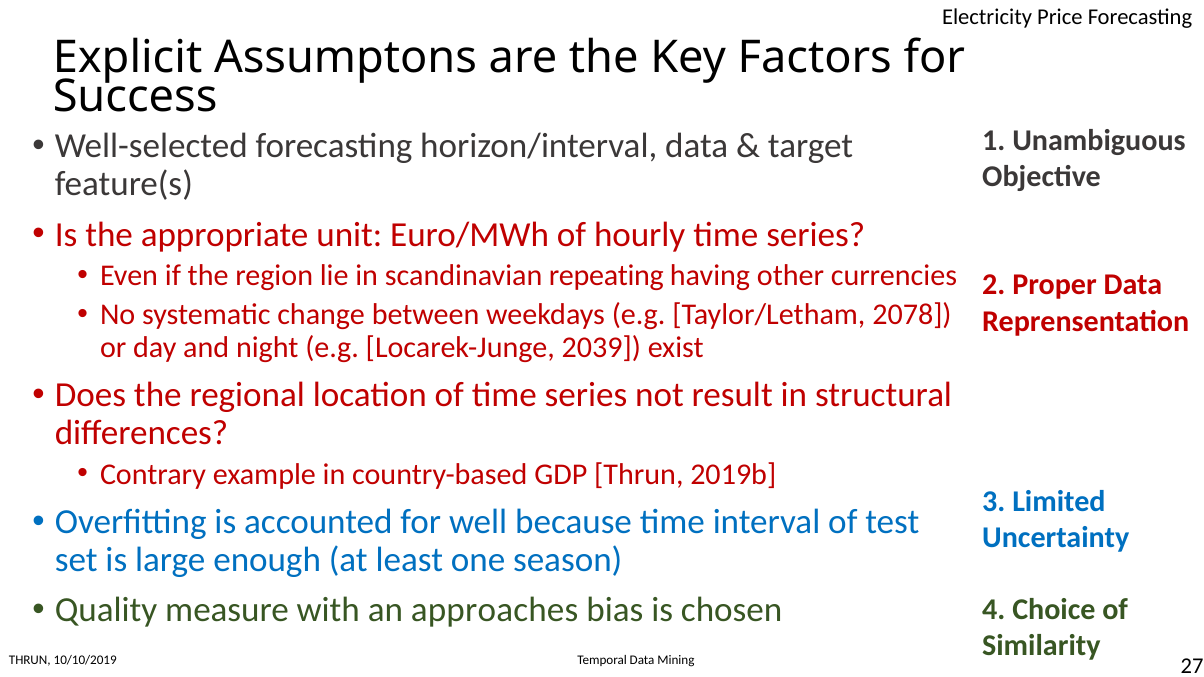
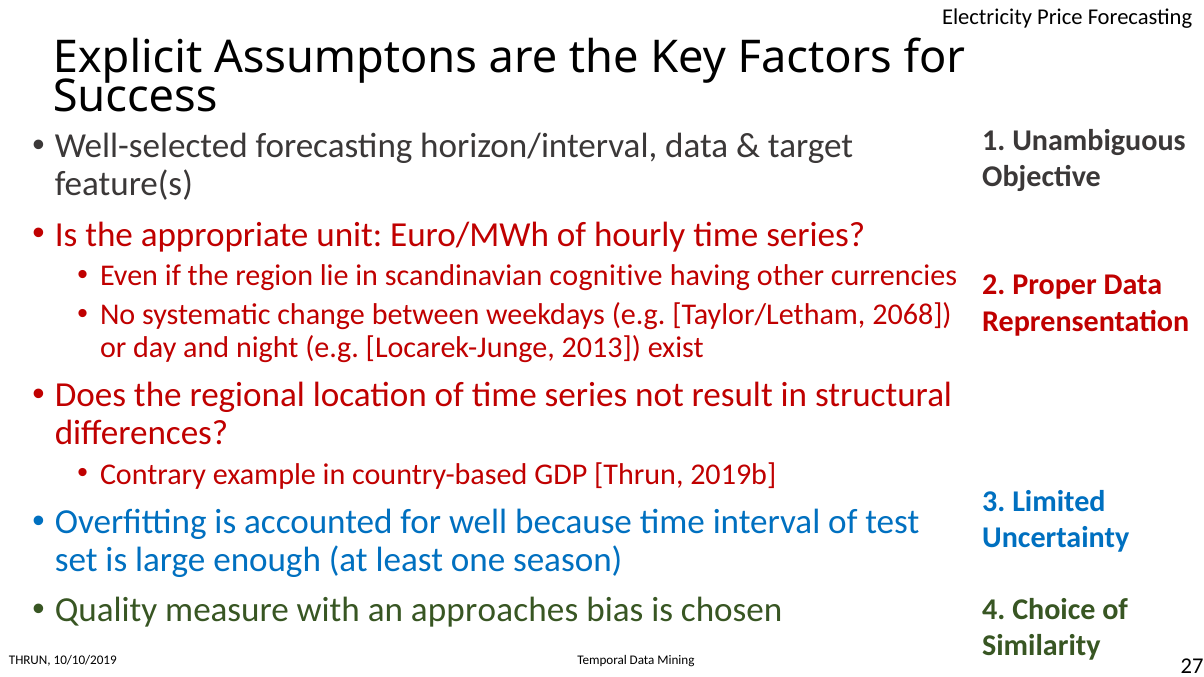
repeating: repeating -> cognitive (606, 276)
2078: 2078 -> 2068 (912, 315)
2039: 2039 -> 2013 (601, 347)
